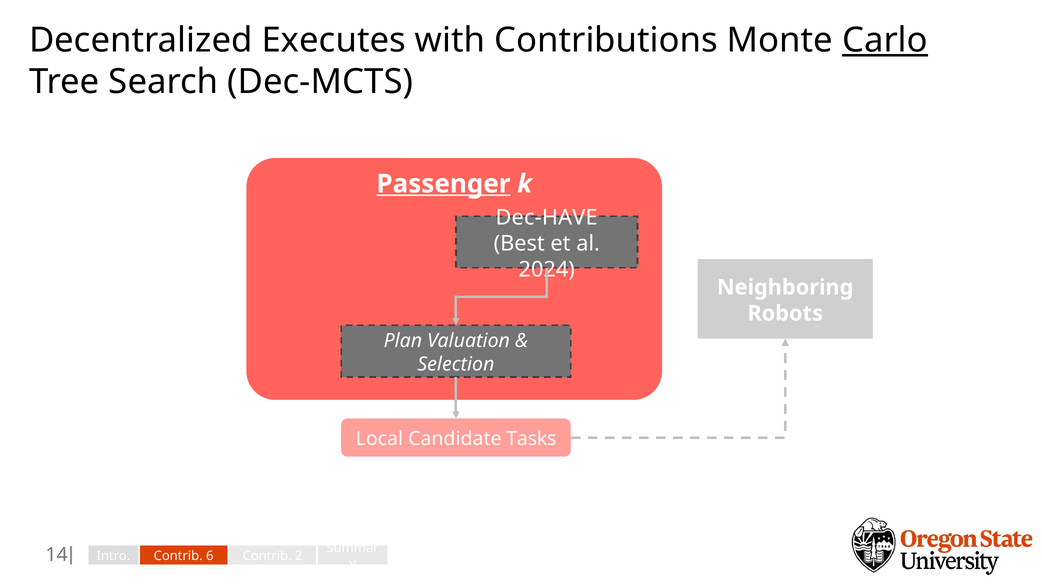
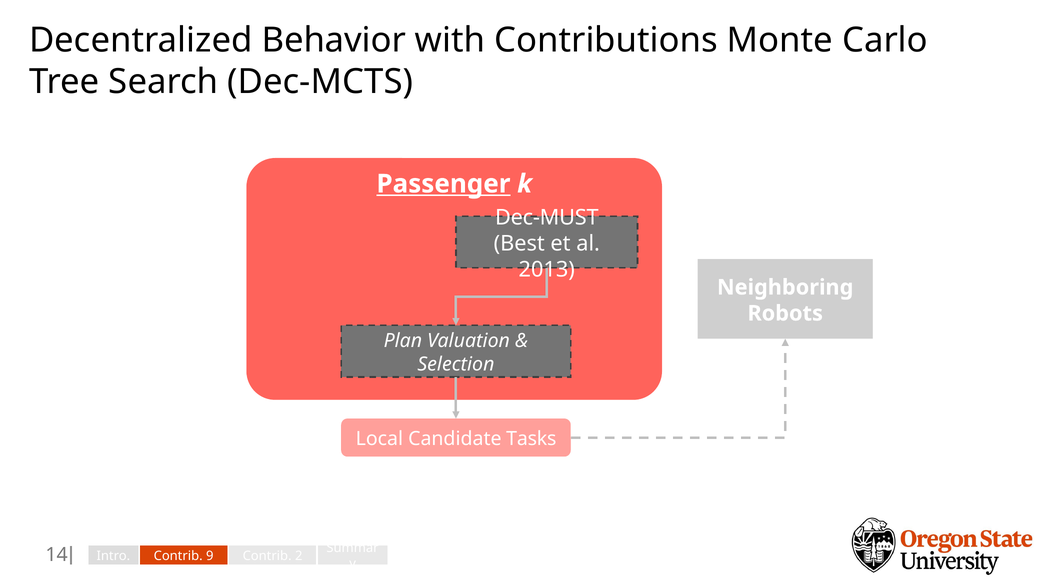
Executes: Executes -> Behavior (334, 40)
Carlo underline: present -> none (885, 40)
Dec-HAVE: Dec-HAVE -> Dec-MUST (547, 218)
2024: 2024 -> 2013 (547, 270)
6: 6 -> 9 (210, 556)
